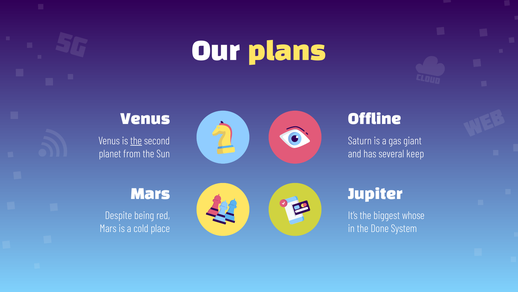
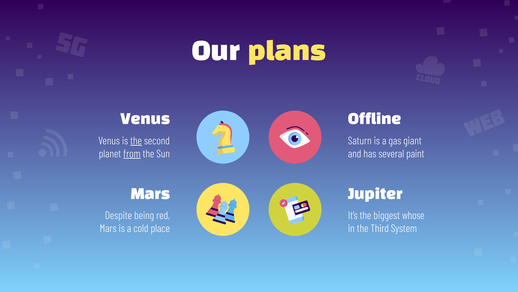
from underline: none -> present (132, 153)
keep: keep -> paint (415, 153)
Done: Done -> Third (380, 228)
